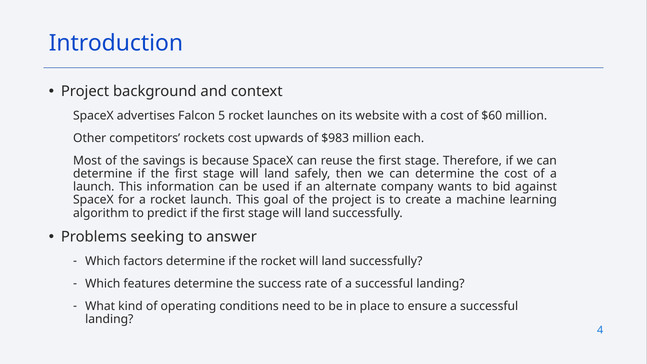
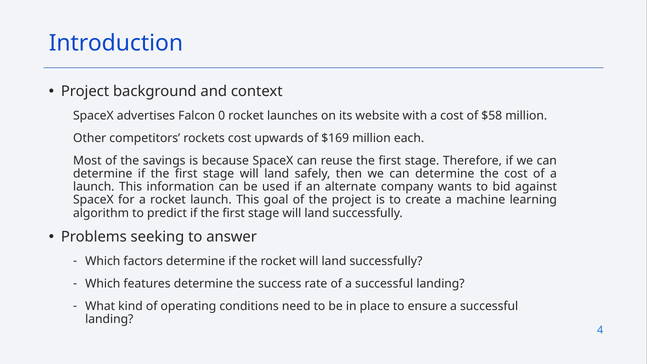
5: 5 -> 0 (222, 116)
$60: $60 -> $58 (492, 116)
$983: $983 -> $169 (335, 138)
